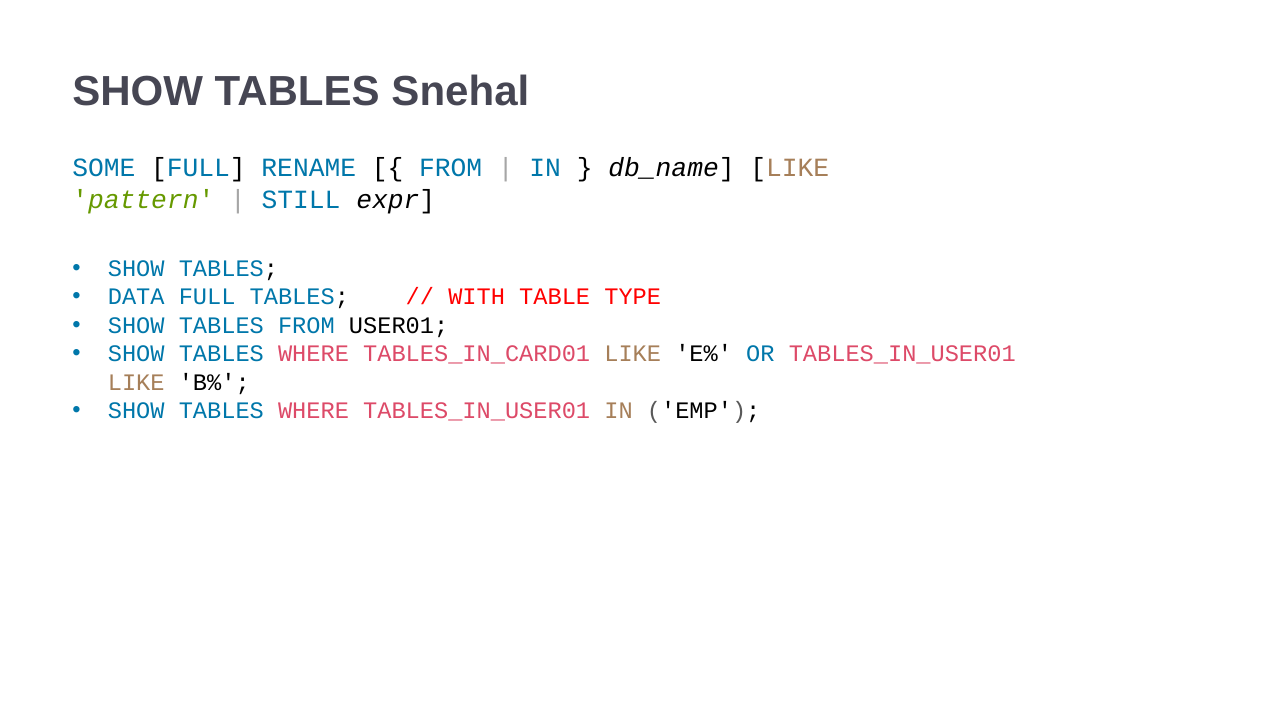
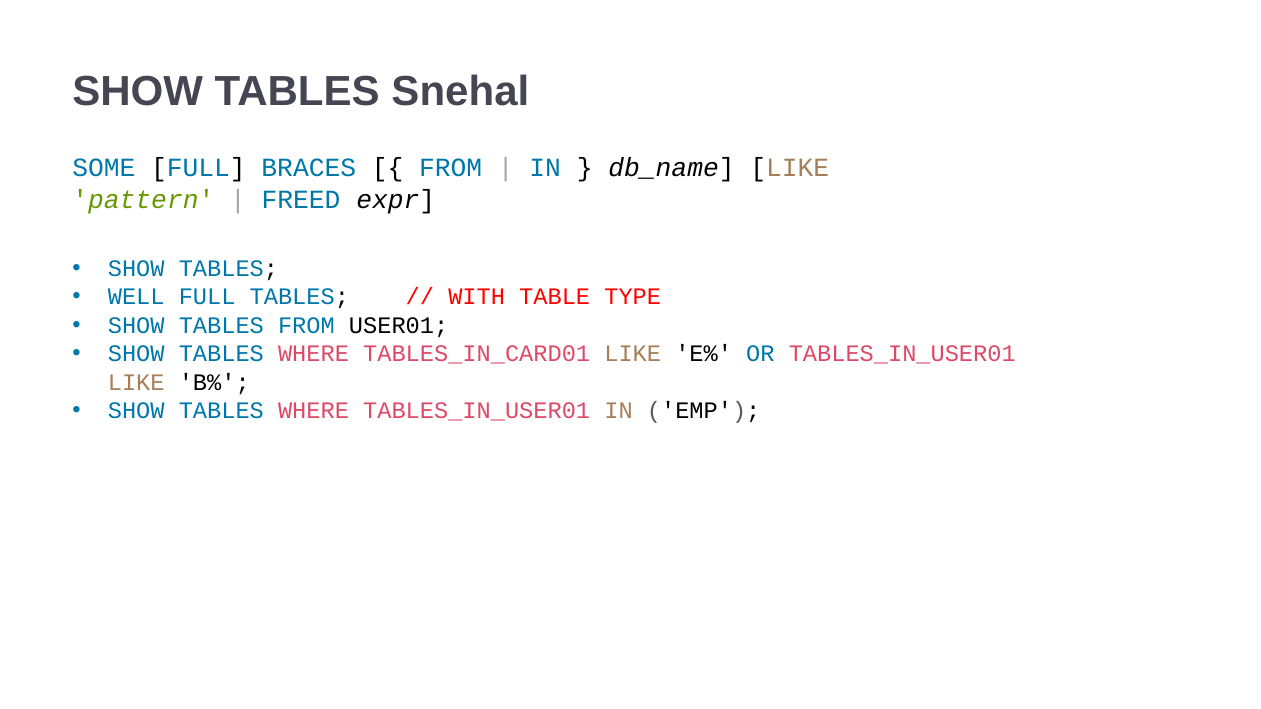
RENAME: RENAME -> BRACES (309, 168)
STILL: STILL -> FREED (301, 200)
DATA: DATA -> WELL (136, 297)
